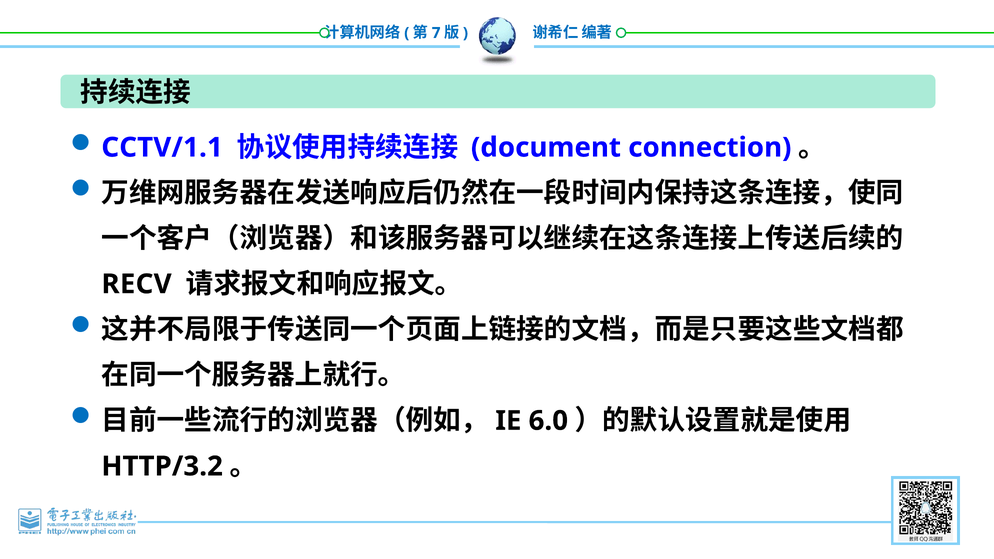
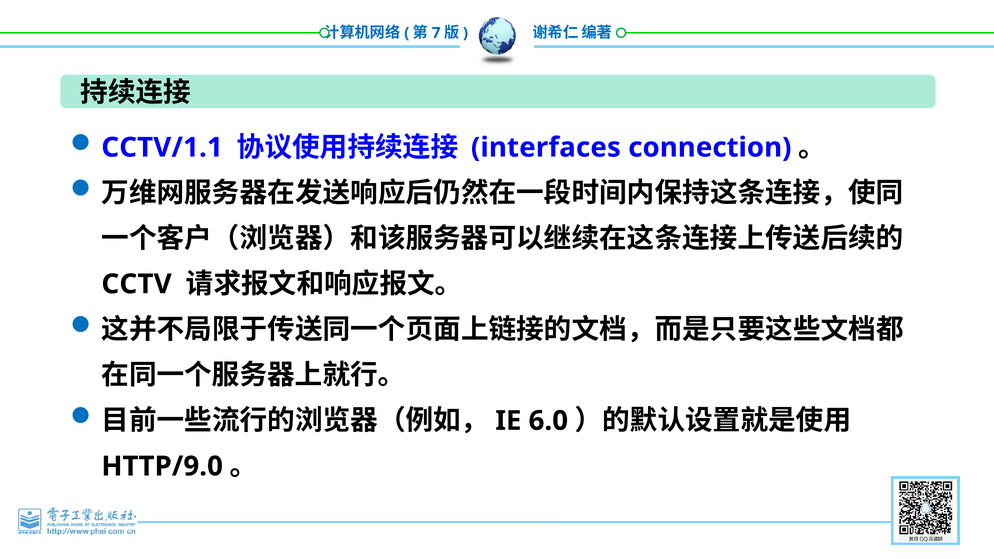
document: document -> interfaces (546, 148)
RECV: RECV -> CCTV (137, 284)
HTTP/3.2: HTTP/3.2 -> HTTP/9.0 (162, 466)
